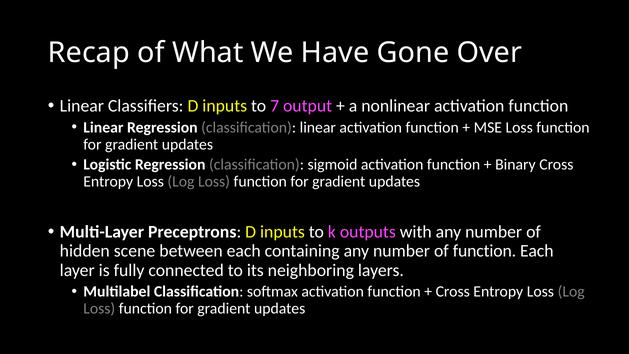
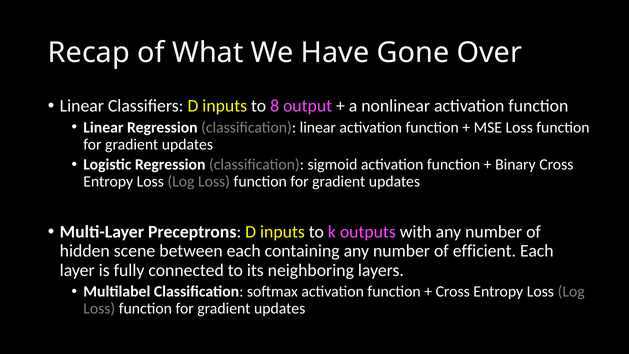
7: 7 -> 8 (275, 106)
of function: function -> efficient (484, 251)
